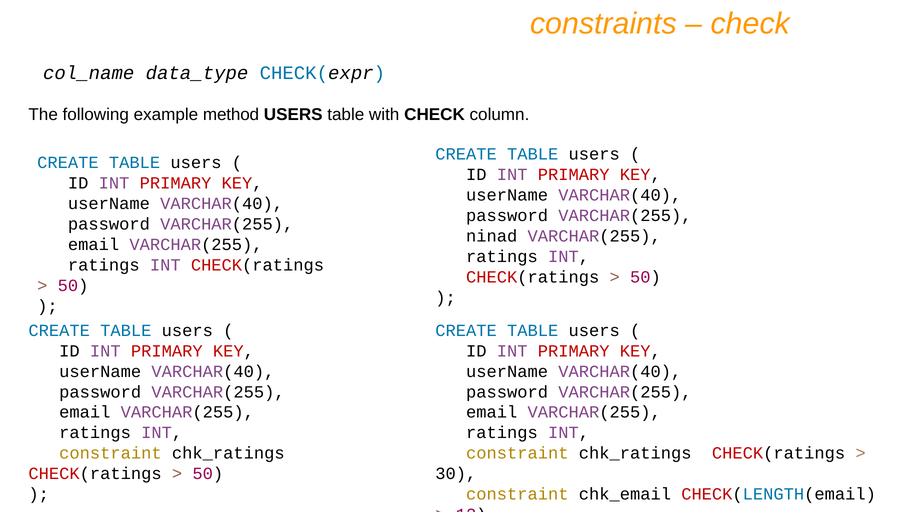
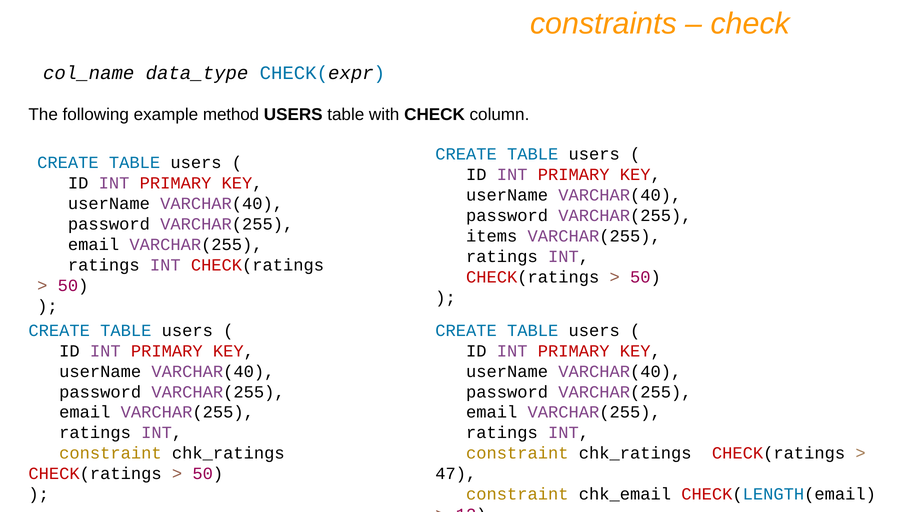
ninad: ninad -> items (492, 236)
30: 30 -> 47 (456, 474)
